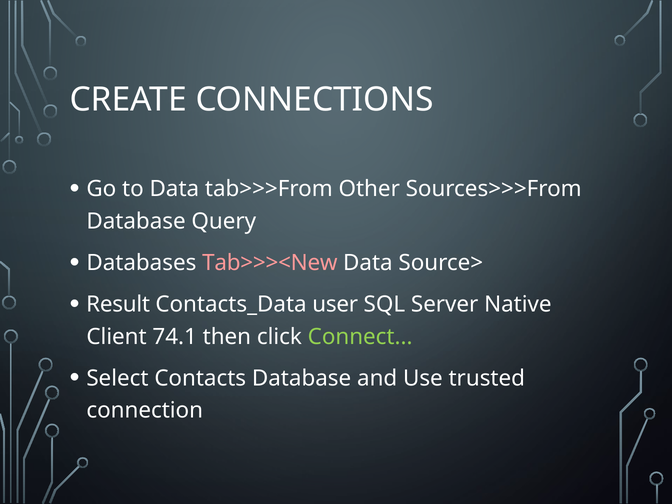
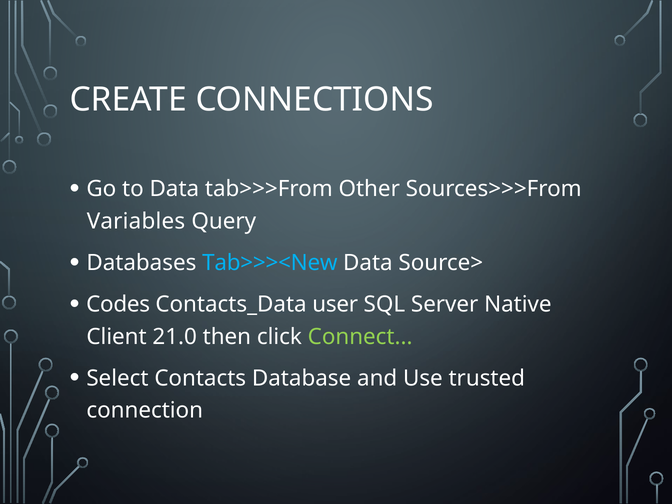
Database: Database -> Variables (136, 221)
Tab>>><New colour: pink -> light blue (270, 263)
Result: Result -> Codes (118, 305)
74.1: 74.1 -> 21.0 (175, 337)
